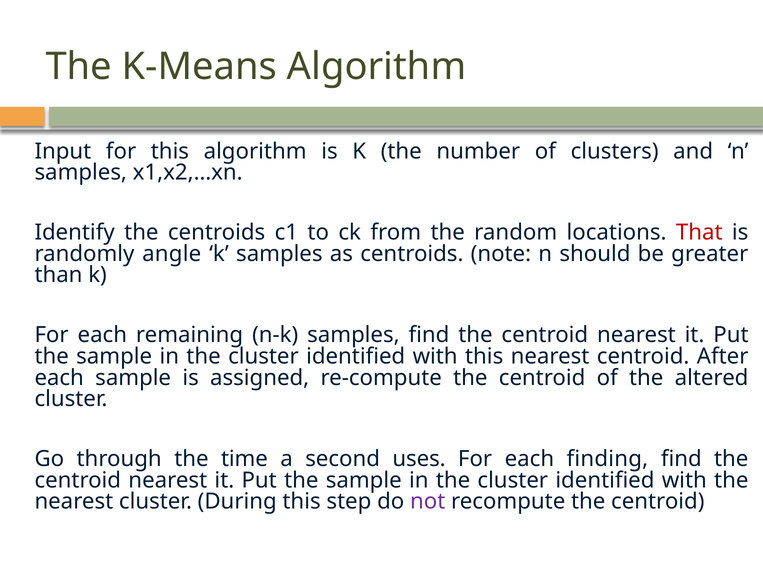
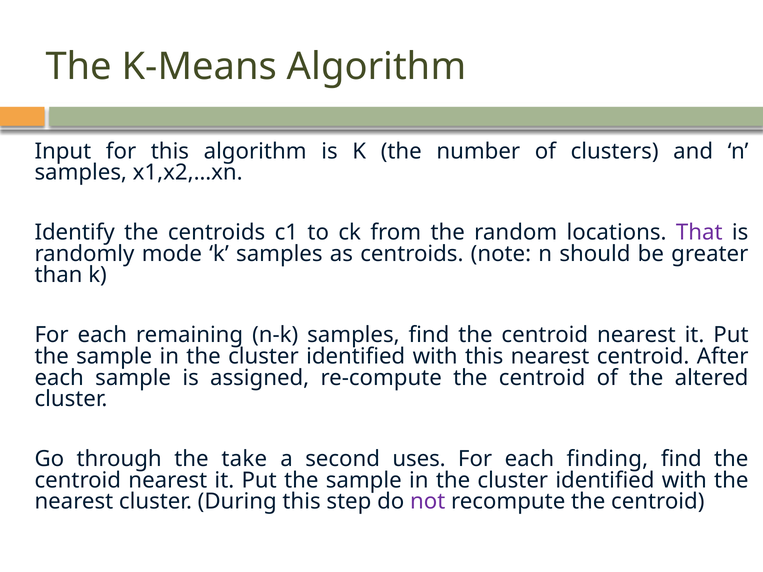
That colour: red -> purple (699, 233)
angle: angle -> mode (172, 254)
time: time -> take (244, 459)
